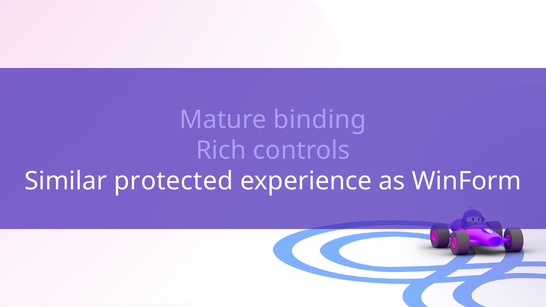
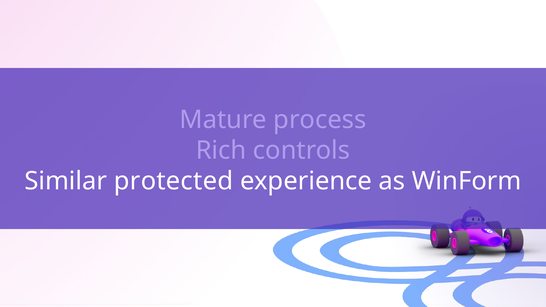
binding: binding -> process (320, 120)
